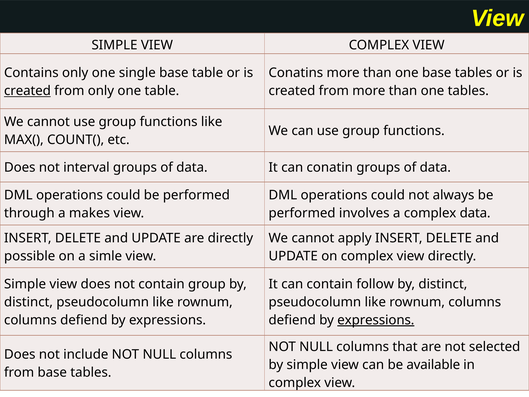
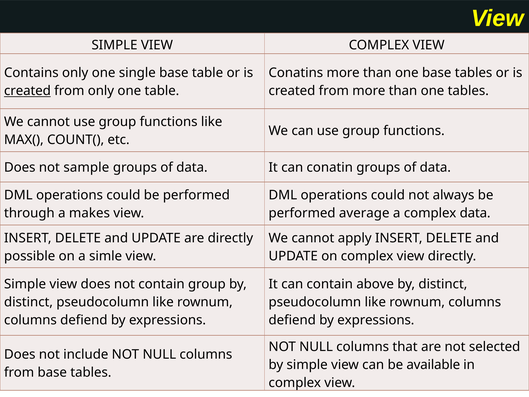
interval: interval -> sample (86, 167)
involves: involves -> average (364, 213)
follow: follow -> above (375, 284)
expressions underline: present -> none (376, 320)
